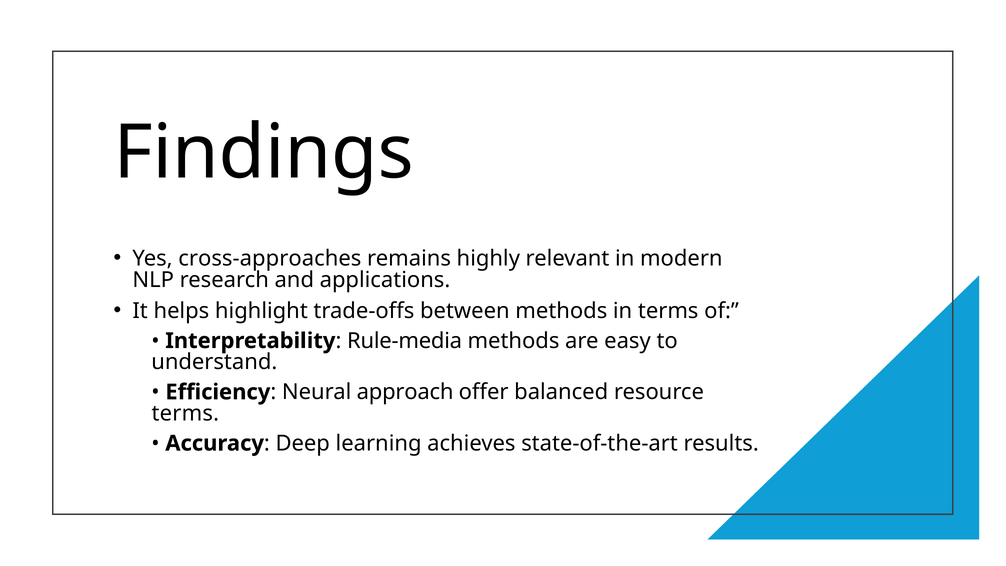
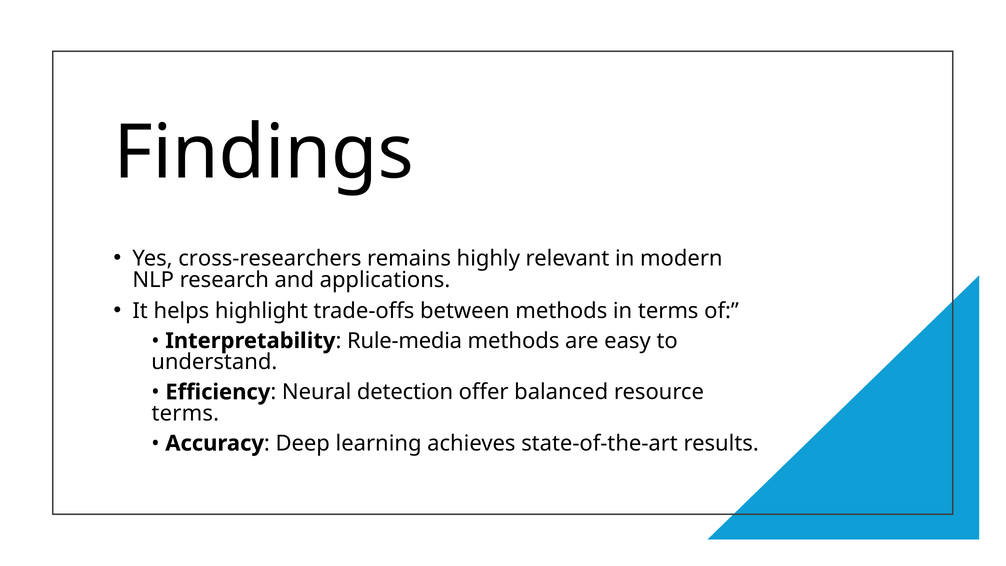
cross-approaches: cross-approaches -> cross-researchers (270, 259)
approach: approach -> detection (405, 392)
